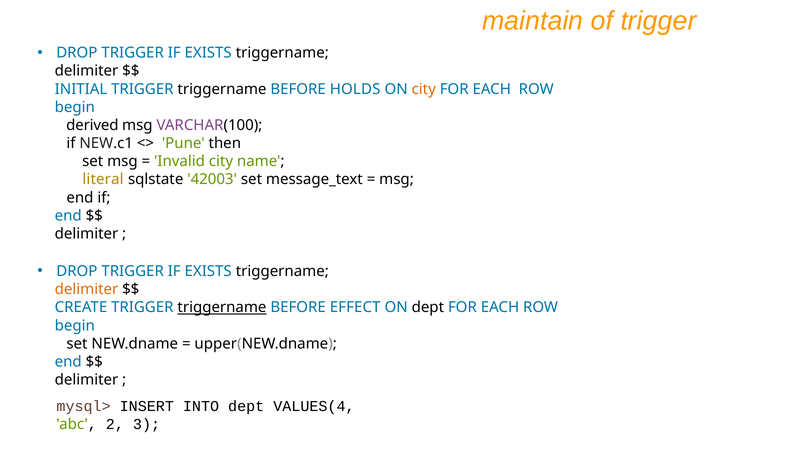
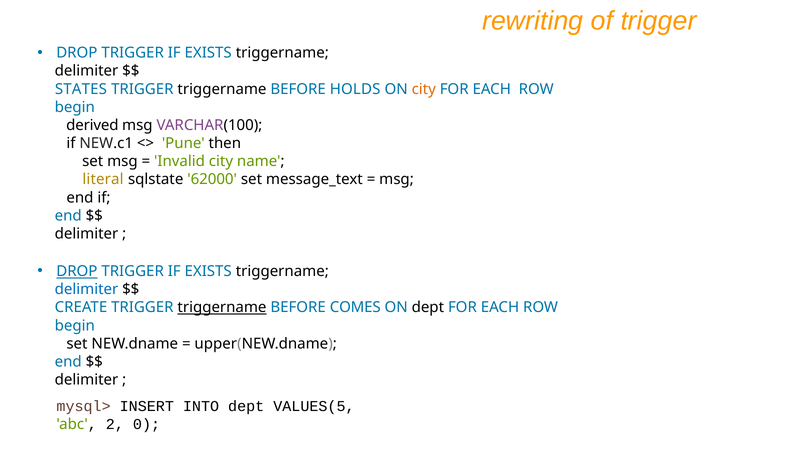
maintain: maintain -> rewriting (533, 21)
INITIAL: INITIAL -> STATES (81, 89)
42003: 42003 -> 62000 (212, 179)
DROP underline: none -> present (77, 271)
delimiter colour: orange -> blue (87, 289)
EFFECT: EFFECT -> COMES (355, 307)
VALUES(4: VALUES(4 -> VALUES(5 (314, 406)
3: 3 -> 0 (147, 424)
